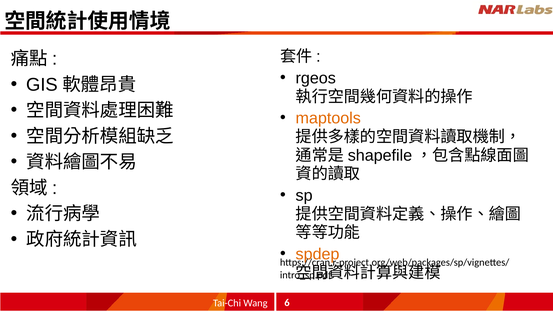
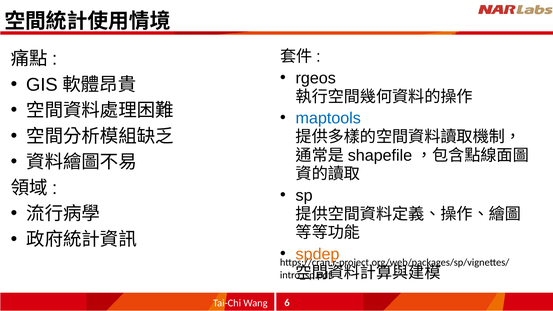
maptools colour: orange -> blue (328, 118)
